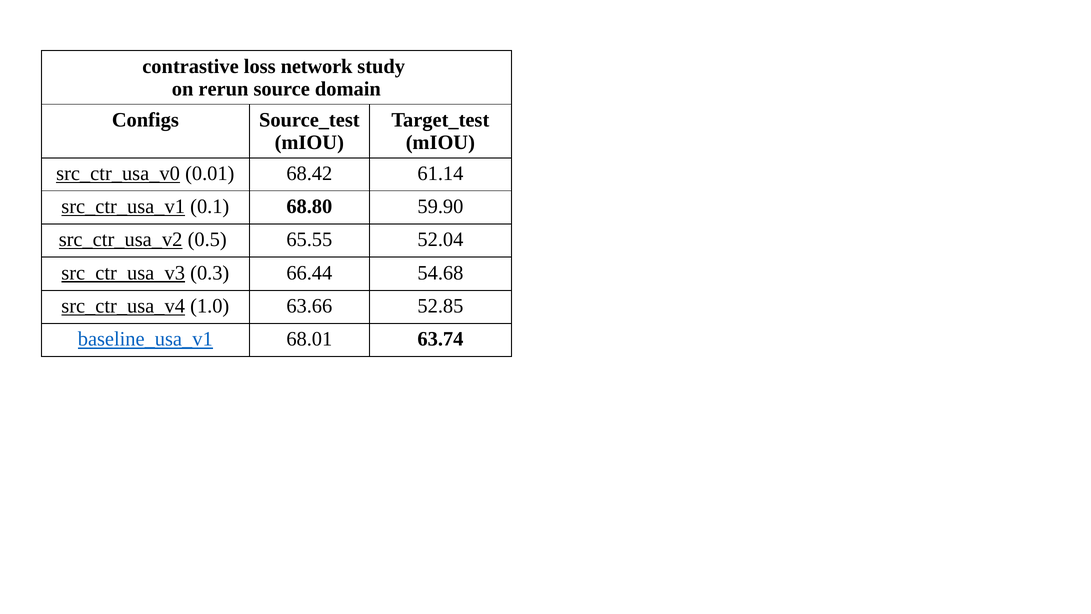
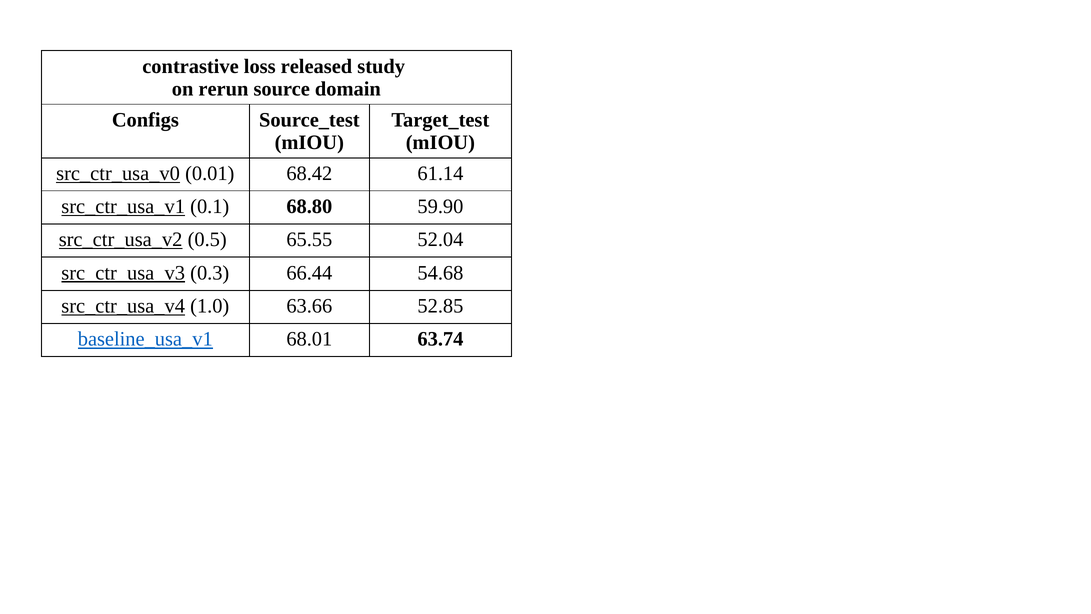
network: network -> released (316, 66)
